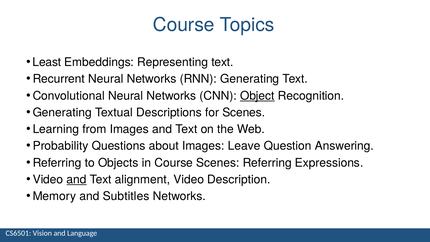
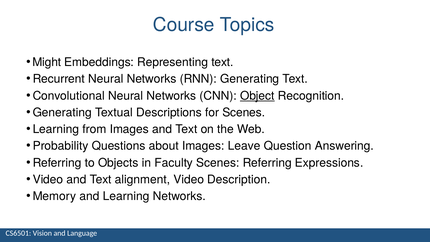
Least: Least -> Might (47, 62)
in Course: Course -> Faculty (174, 163)
and underline: present -> none (77, 179)
and Subtitles: Subtitles -> Learning (126, 196)
